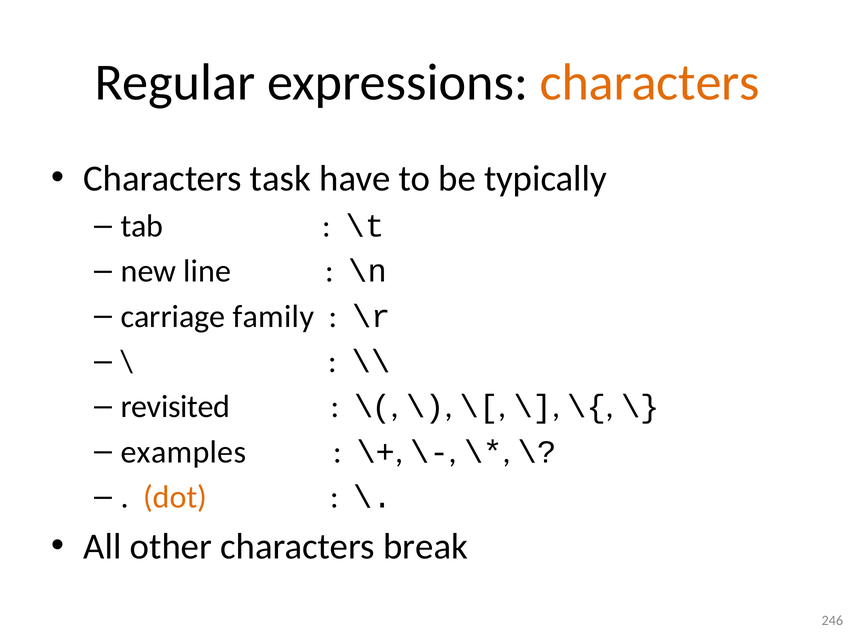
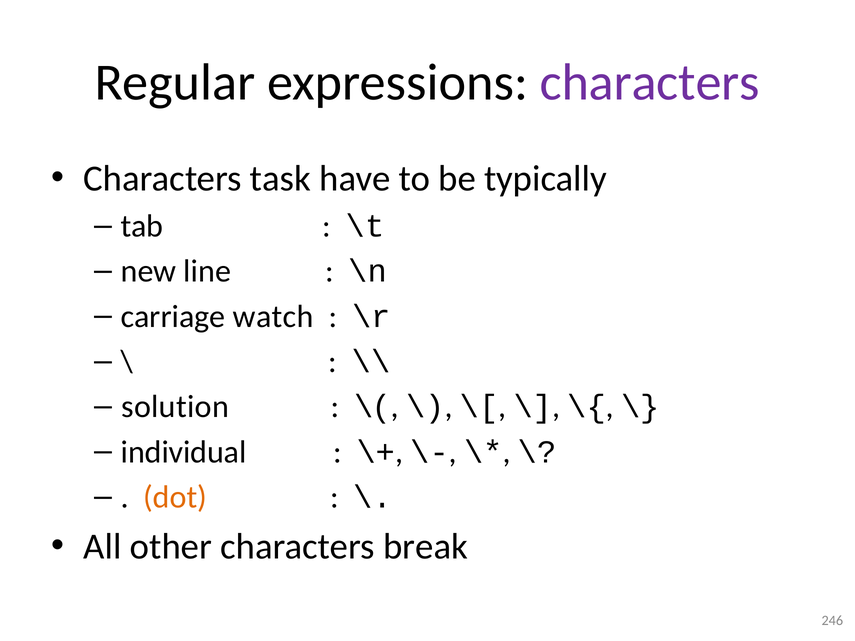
characters colour: orange -> purple (650, 83)
family: family -> watch (273, 317)
revisited: revisited -> solution (175, 407)
examples: examples -> individual (184, 452)
